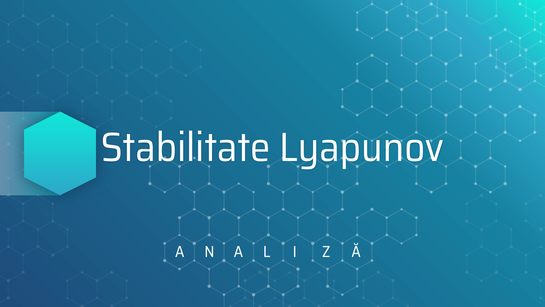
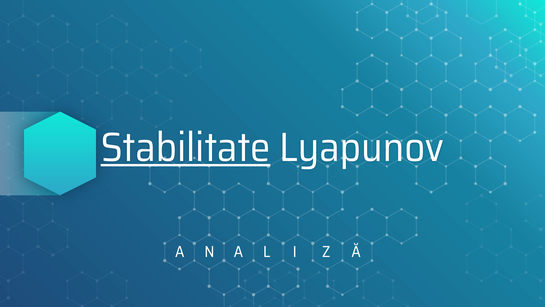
Stabilitate underline: none -> present (186, 147)
